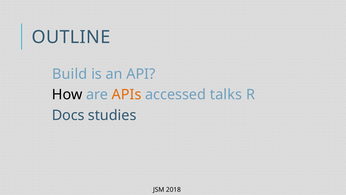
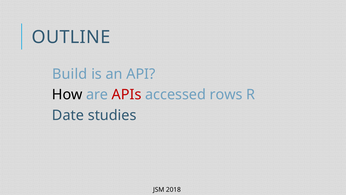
APIs colour: orange -> red (127, 94)
talks: talks -> rows (226, 94)
Docs: Docs -> Date (68, 115)
